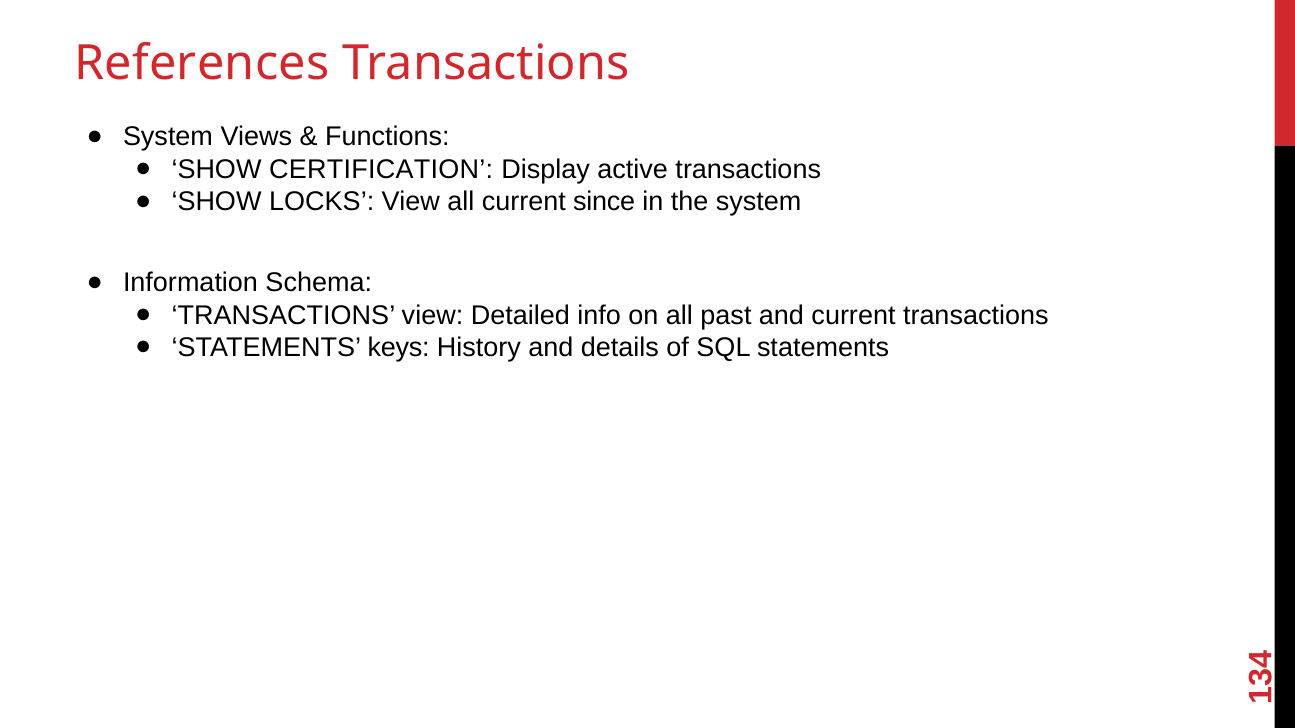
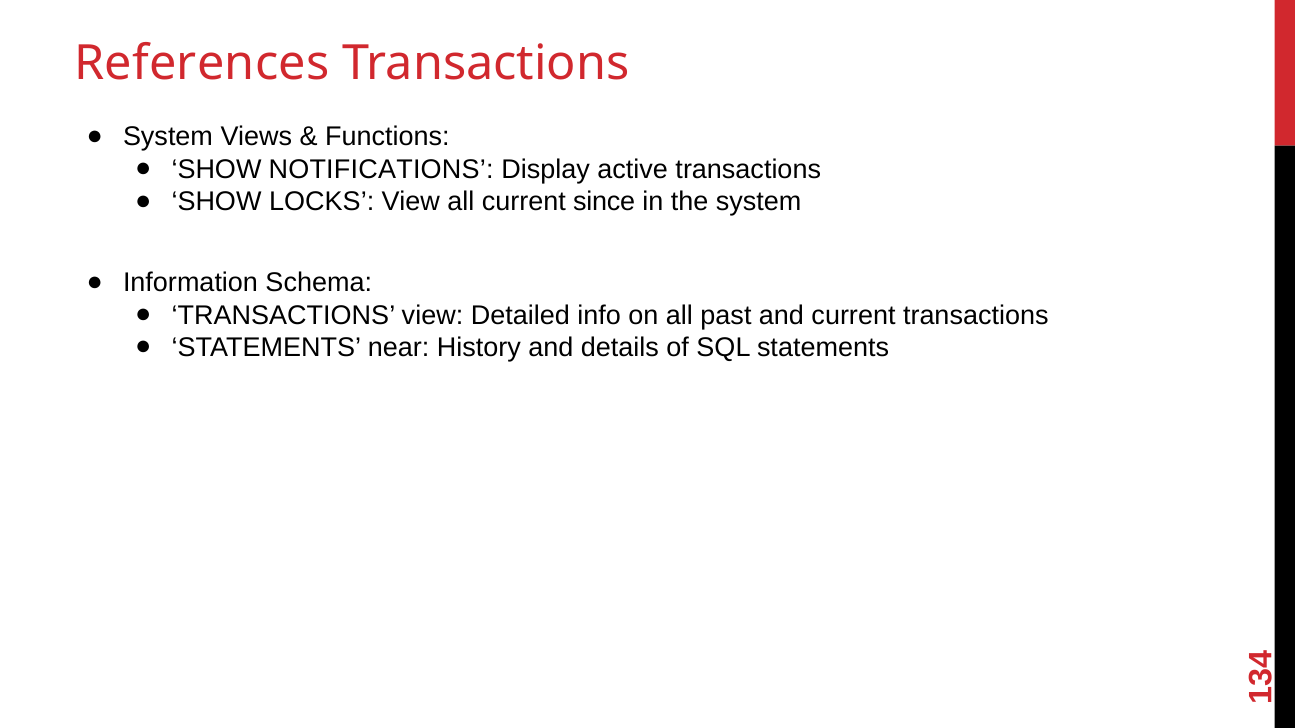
CERTIFICATION: CERTIFICATION -> NOTIFICATIONS (381, 169)
keys: keys -> near (399, 348)
